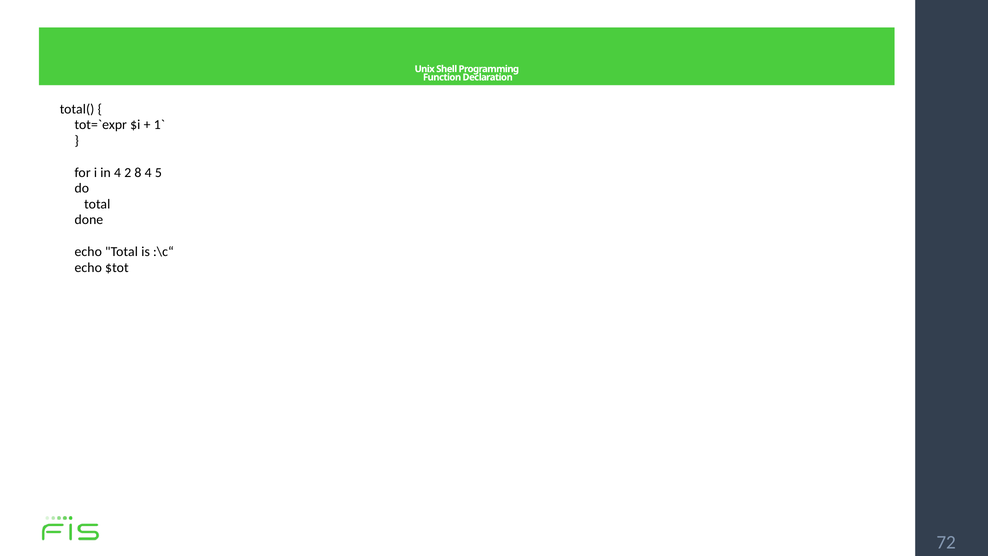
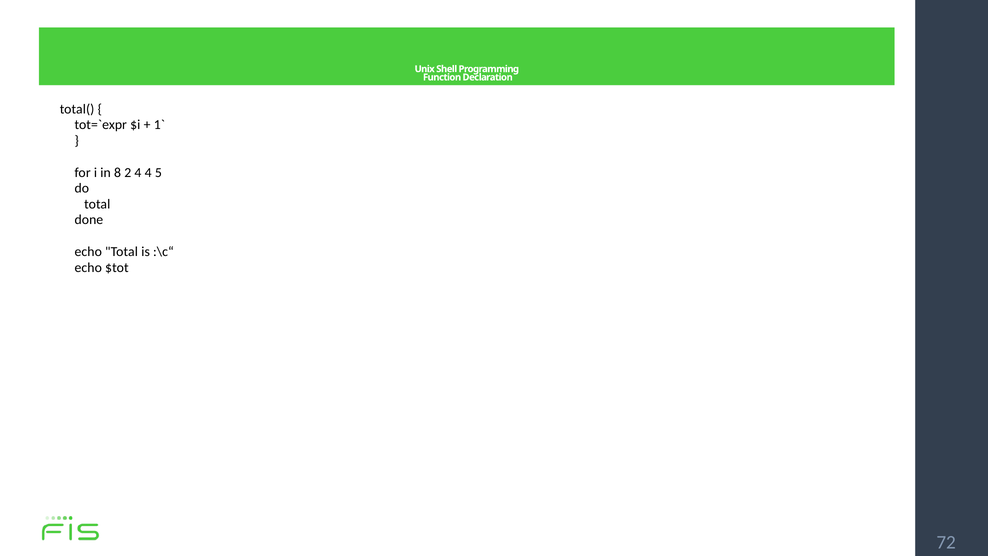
in 4: 4 -> 8 (118, 173)
2 8: 8 -> 4 (138, 173)
